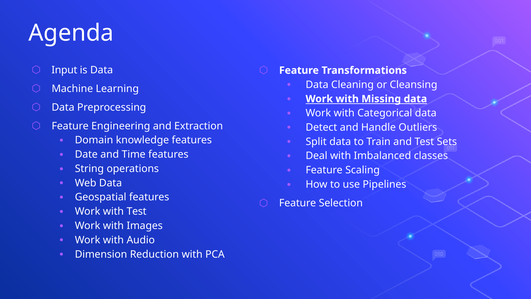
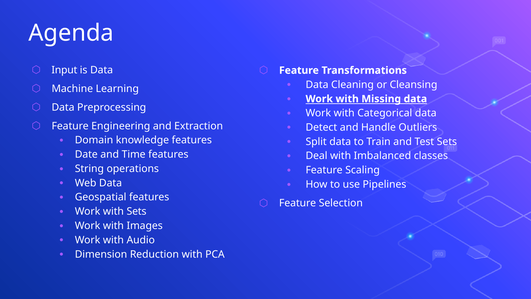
with Test: Test -> Sets (137, 211)
